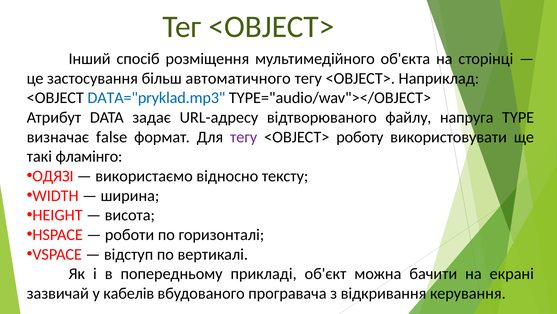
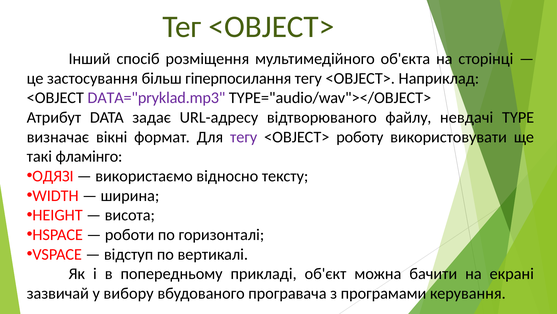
автоматичного: автоматичного -> гіперпосилання (238, 78)
DATA="pryklad.mp3 colour: blue -> purple (156, 98)
напруга: напруга -> невдачі (467, 117)
false: false -> вікні (112, 137)
кабелів: кабелів -> вибору (129, 293)
відкривання: відкривання -> програмами (384, 293)
